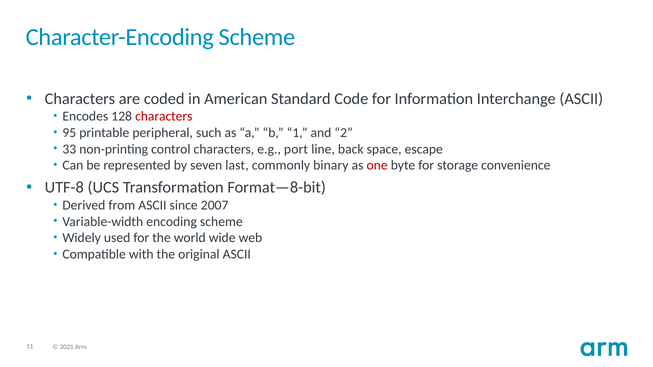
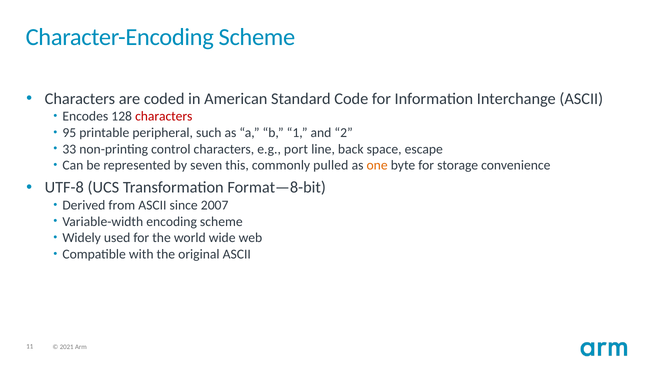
last: last -> this (237, 166)
binary: binary -> pulled (331, 166)
one colour: red -> orange (377, 166)
